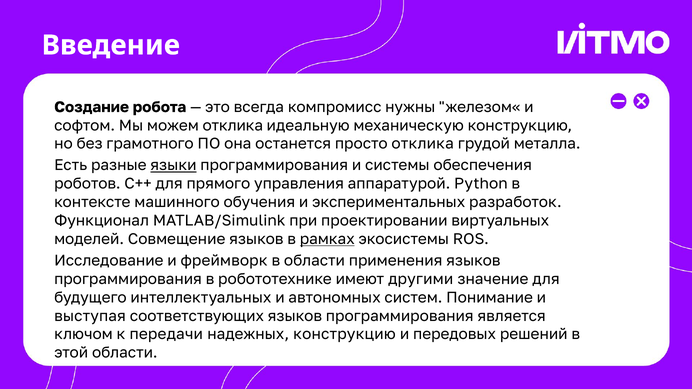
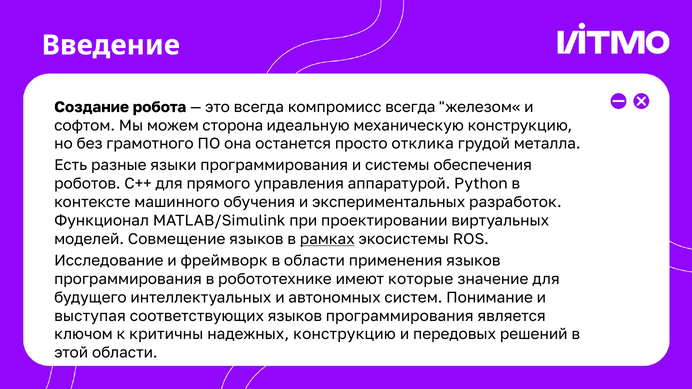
компромисс нужны: нужны -> всегда (410, 107)
можем отклика: отклика -> сторона (233, 126)
языки underline: present -> none (173, 166)
другими: другими -> которые (421, 279)
передачи: передачи -> критичны (166, 335)
